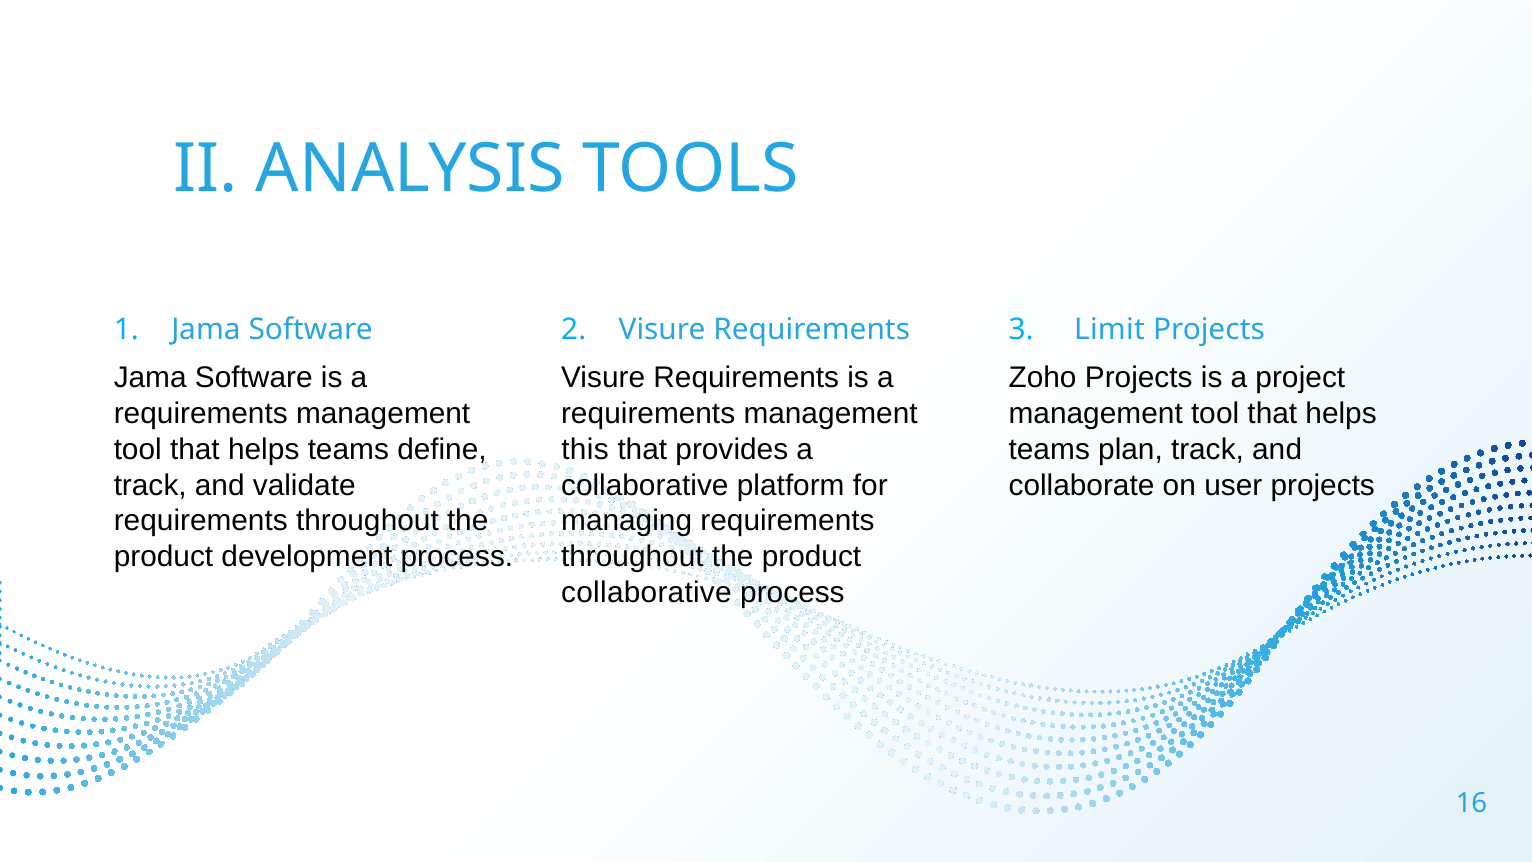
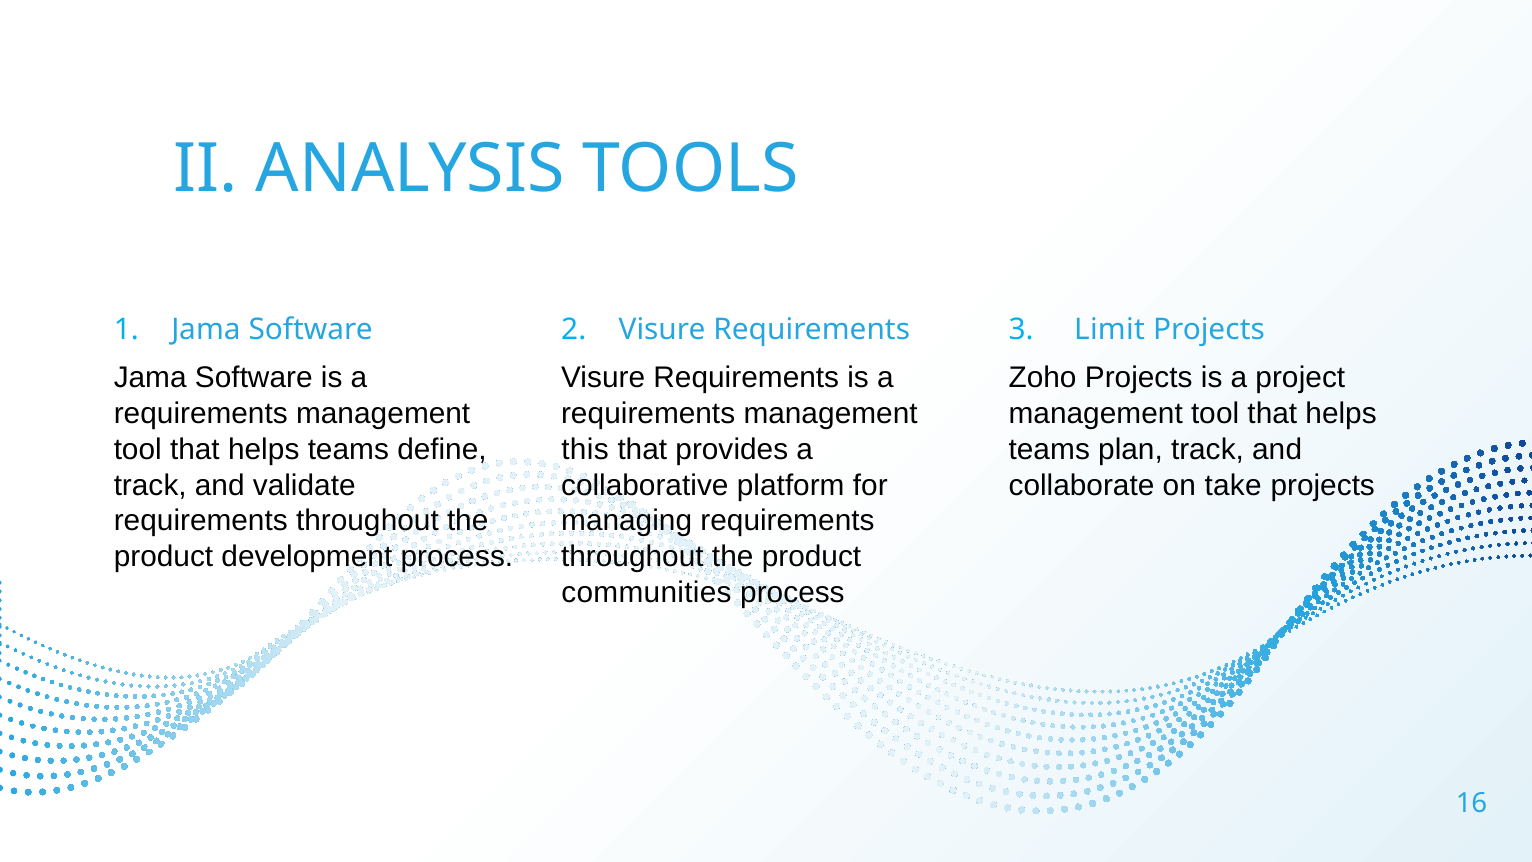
user: user -> take (1233, 485)
collaborative: collaborative -> communities (646, 593)
